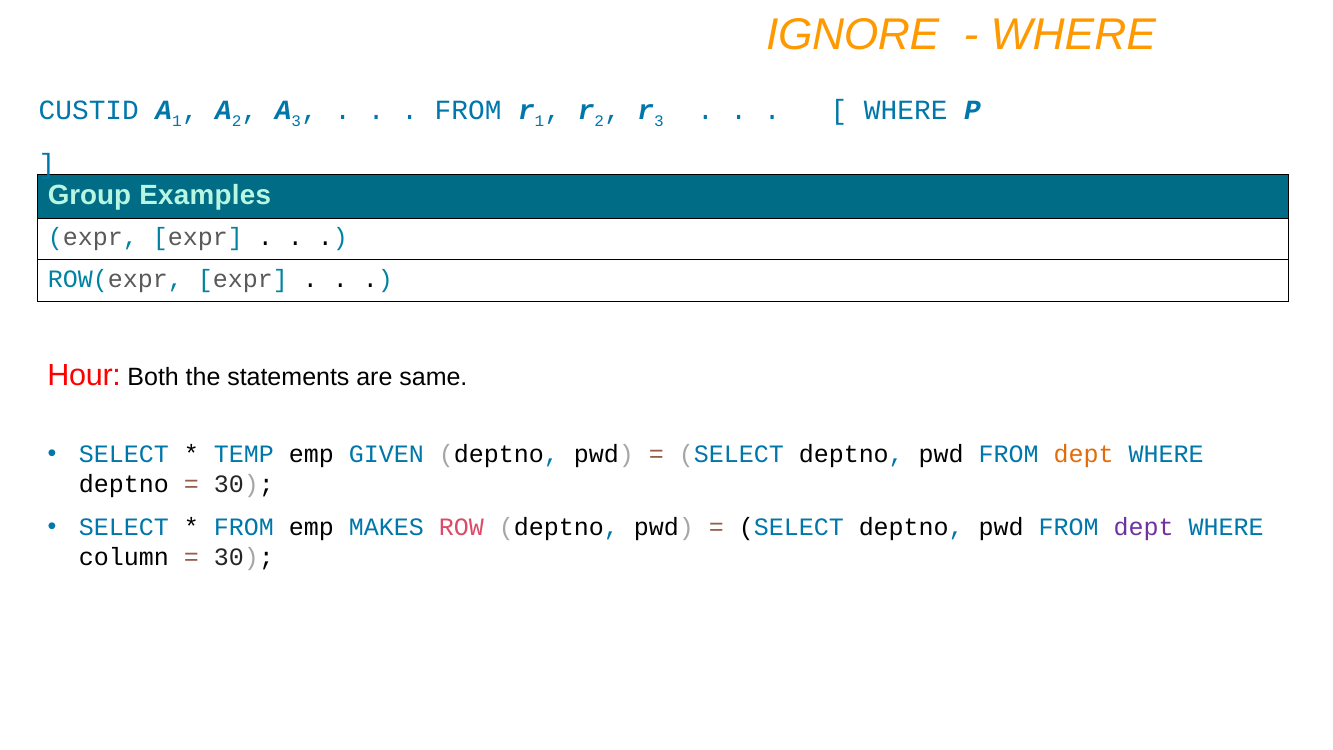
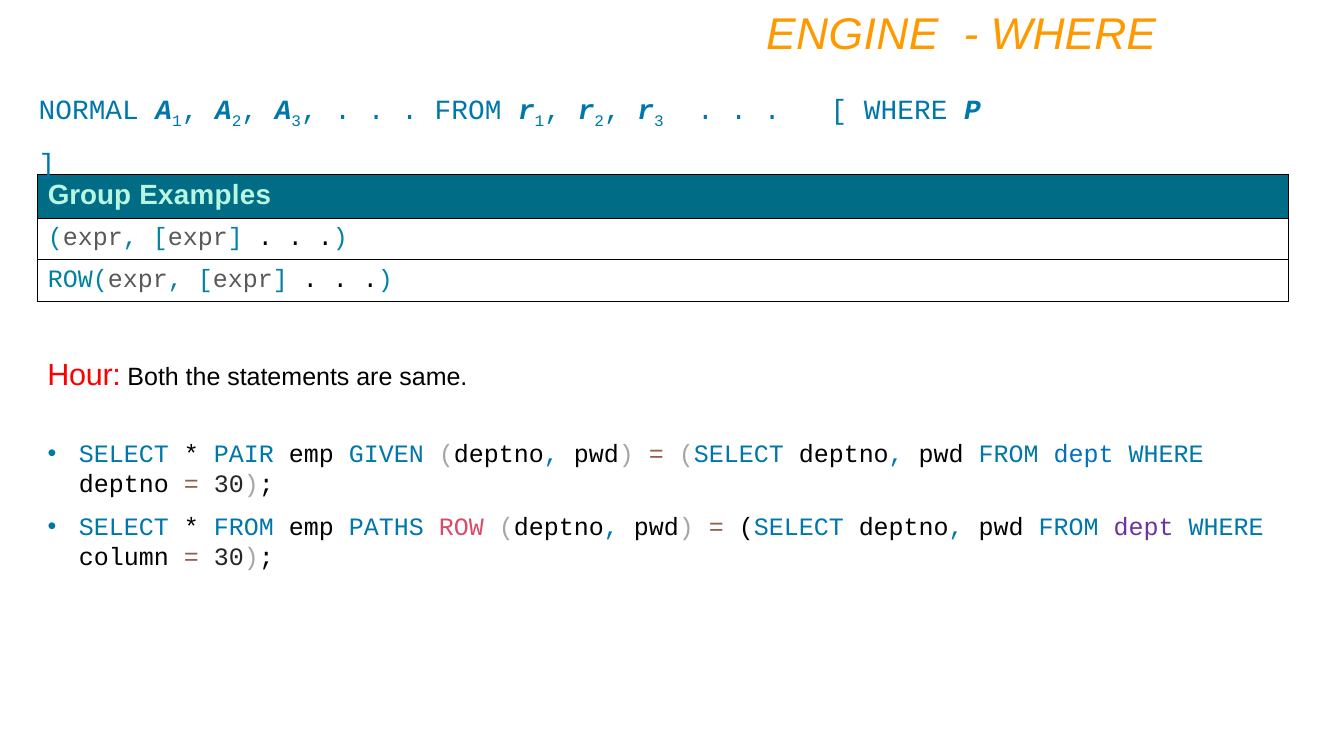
IGNORE: IGNORE -> ENGINE (852, 35)
CUSTID: CUSTID -> NORMAL (89, 110)
TEMP: TEMP -> PAIR (244, 454)
dept colour: orange -> blue (1084, 454)
MAKES: MAKES -> PATHS (386, 527)
